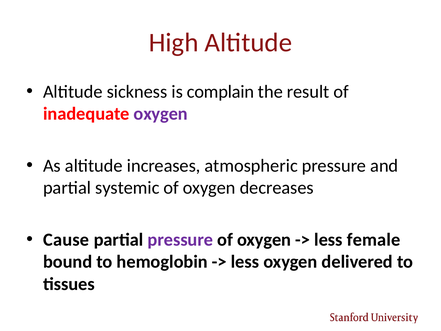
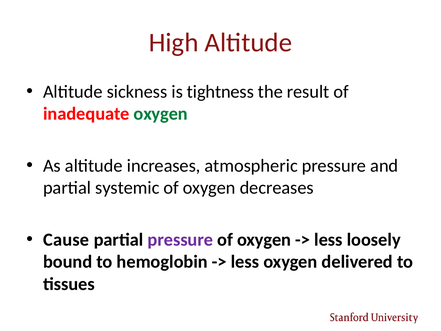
complain: complain -> tightness (220, 92)
oxygen colour: purple -> green (161, 114)
female: female -> loosely (374, 240)
